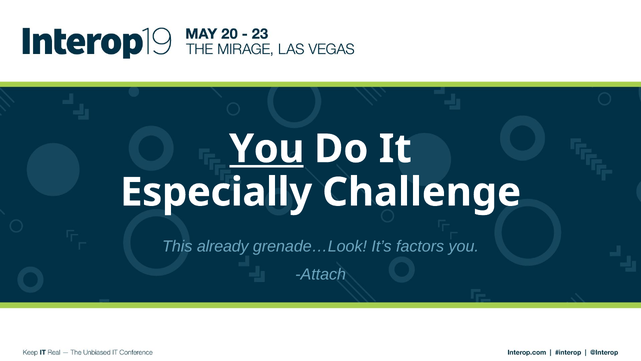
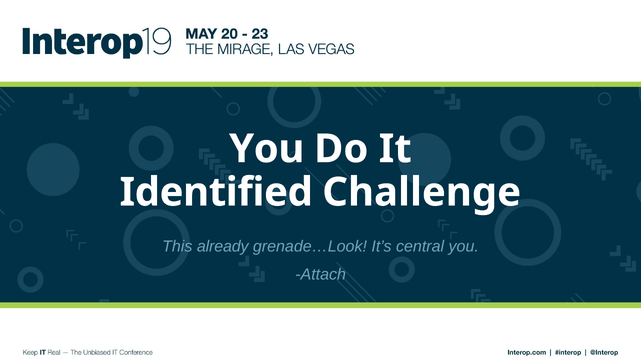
You underline: present -> none (267, 149)
Especially: Especially -> Identified (216, 192)
factors: factors -> central (420, 246)
